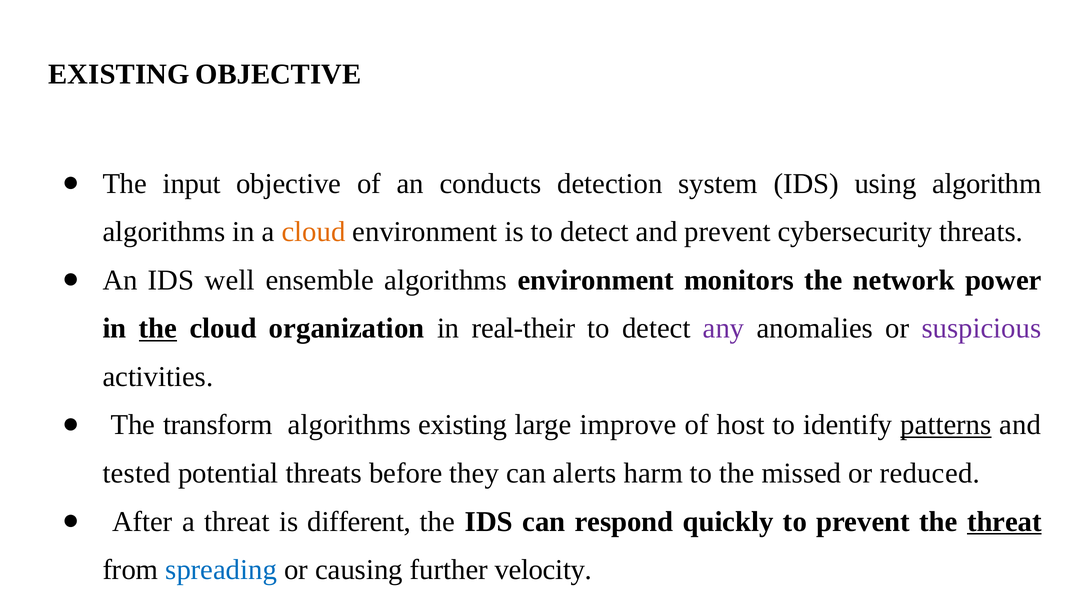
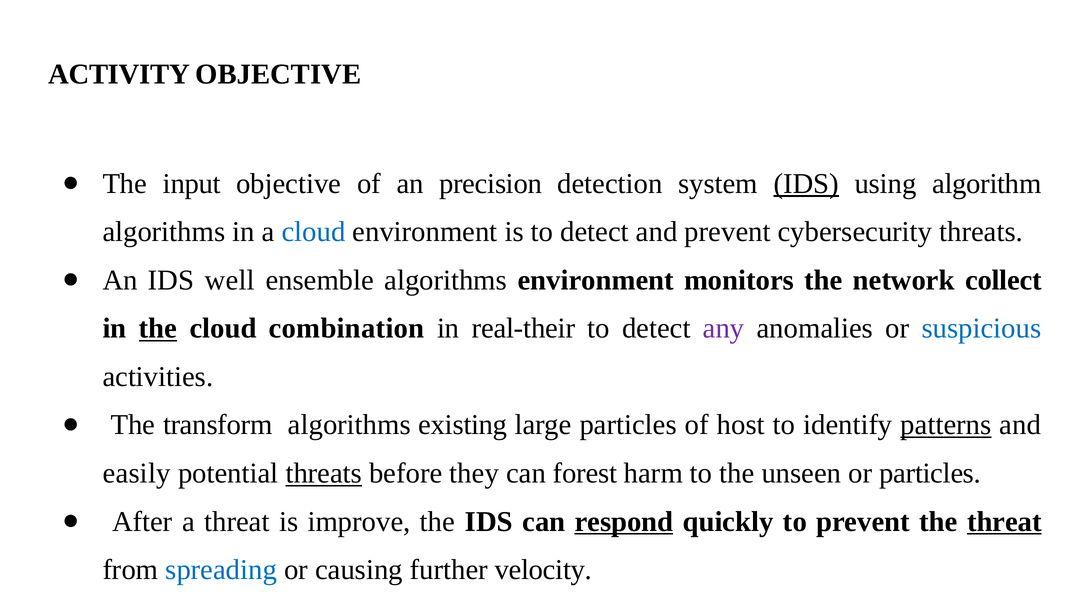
EXISTING: EXISTING -> ACTIVITY (119, 74)
conducts: conducts -> precision (491, 184)
IDS underline: none -> present (806, 184)
cloud colour: orange -> blue (314, 232)
power: power -> collect (1003, 280)
organization: organization -> combination (347, 329)
suspicious colour: purple -> blue (981, 329)
large improve: improve -> particles (628, 425)
tested: tested -> easily (137, 473)
threats underline: none -> present (324, 473)
alerts: alerts -> forest (585, 473)
missed: missed -> unseen (801, 473)
or reduced: reduced -> particles (930, 473)
different: different -> improve (359, 522)
respond underline: none -> present (624, 522)
